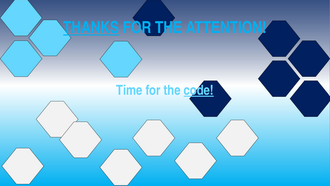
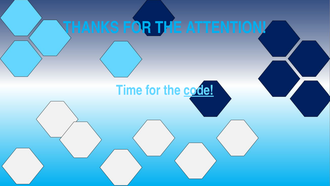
THANKS underline: present -> none (91, 28)
